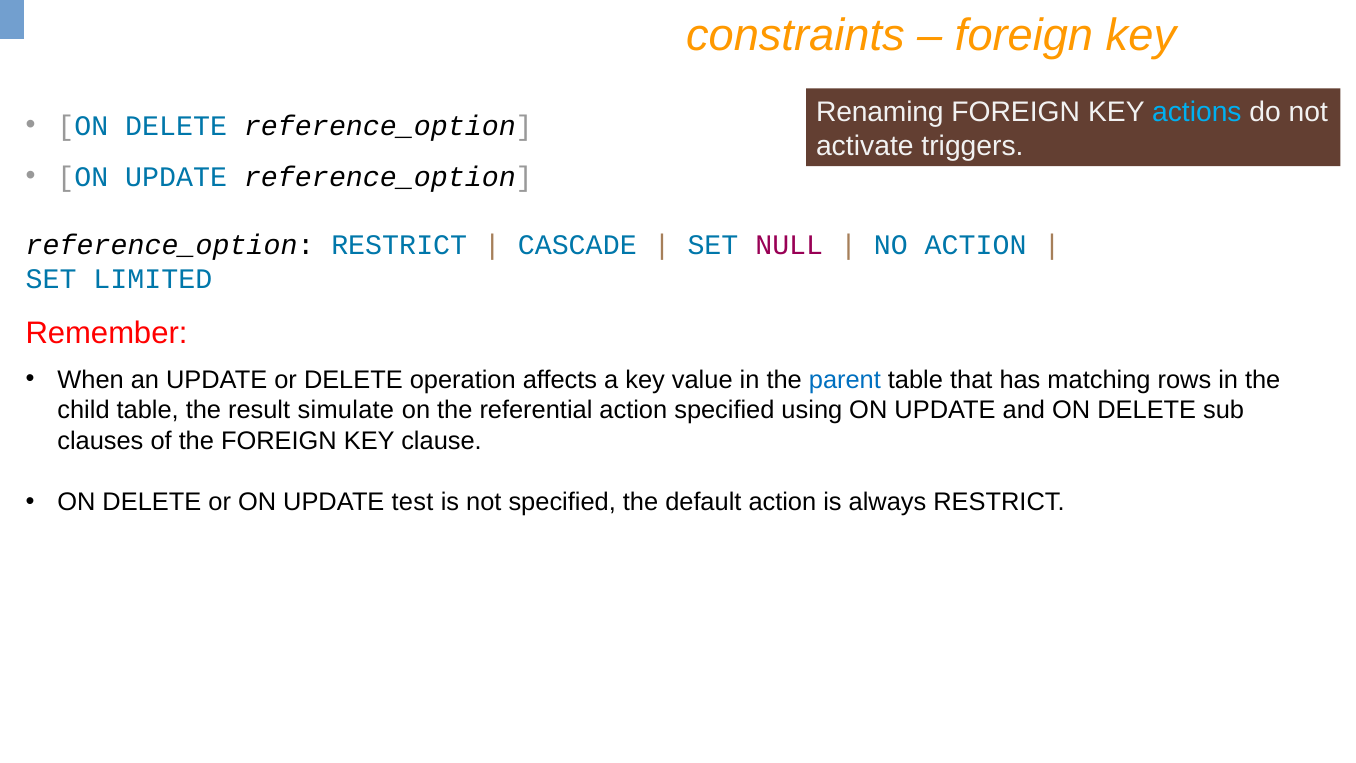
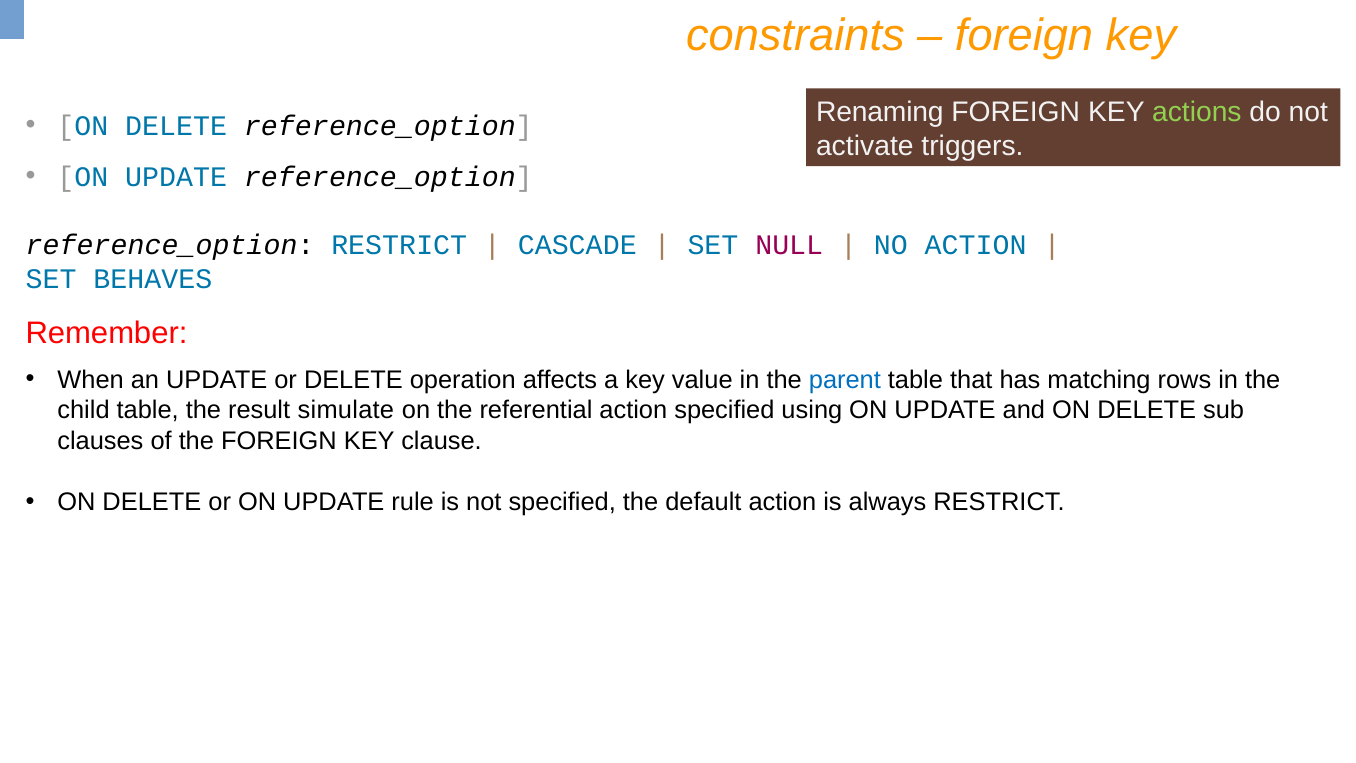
actions colour: light blue -> light green (1197, 112)
LIMITED: LIMITED -> BEHAVES (153, 279)
test: test -> rule (413, 502)
